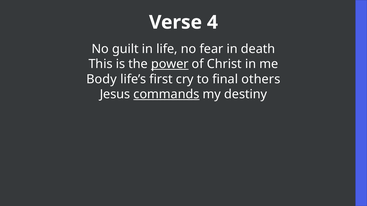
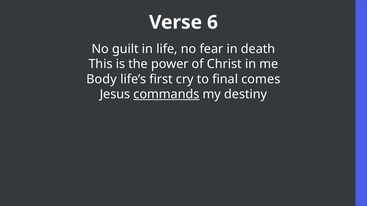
4: 4 -> 6 (212, 22)
power underline: present -> none (170, 64)
others: others -> comes (261, 79)
